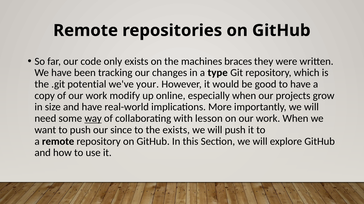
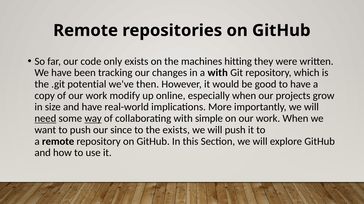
braces: braces -> hitting (238, 62)
a type: type -> with (218, 73)
your: your -> then (148, 84)
need underline: none -> present (45, 119)
lesson: lesson -> simple (209, 119)
